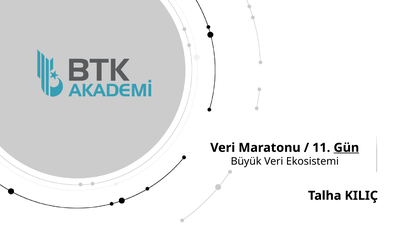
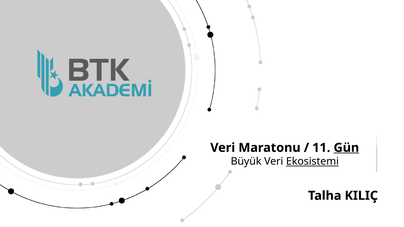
Ekosistemi underline: none -> present (312, 162)
